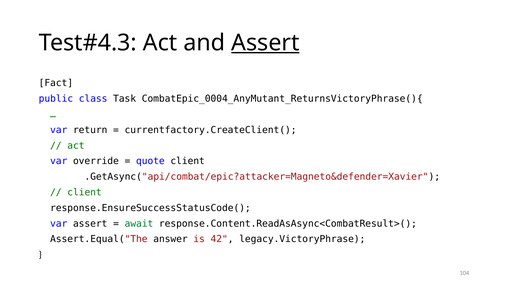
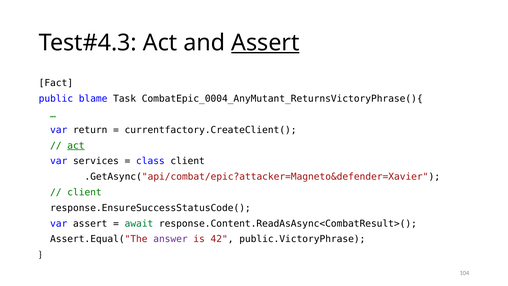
class: class -> blame (93, 99)
act underline: none -> present (76, 145)
override: override -> services (96, 161)
quote: quote -> class (150, 161)
answer colour: black -> purple (170, 239)
legacy.VictoryPhrase: legacy.VictoryPhrase -> public.VictoryPhrase (302, 239)
